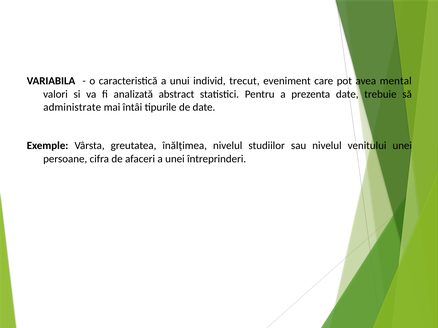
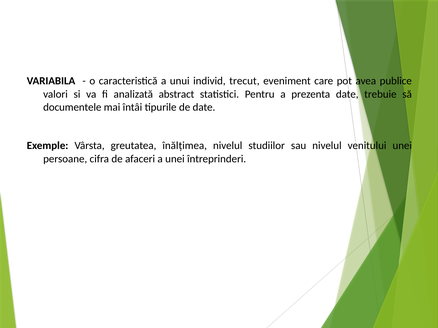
mental: mental -> publice (396, 81)
administrate: administrate -> documentele (72, 107)
